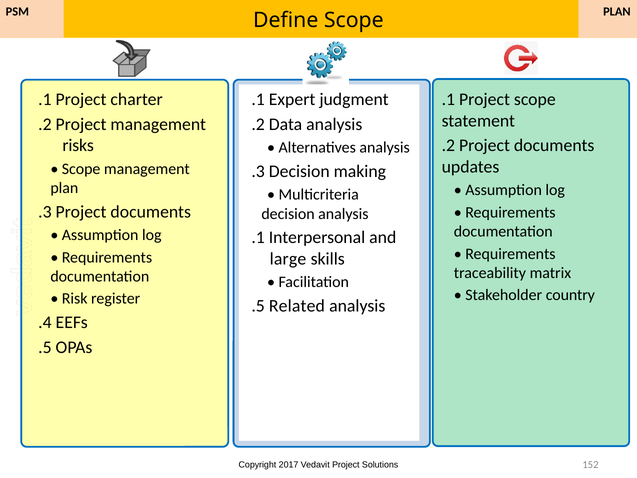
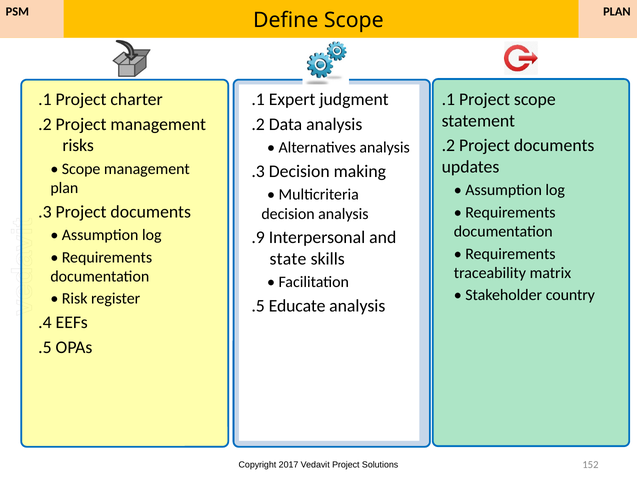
.1: .1 -> .9 (258, 237)
large: large -> state (288, 259)
Related: Related -> Educate (297, 306)
